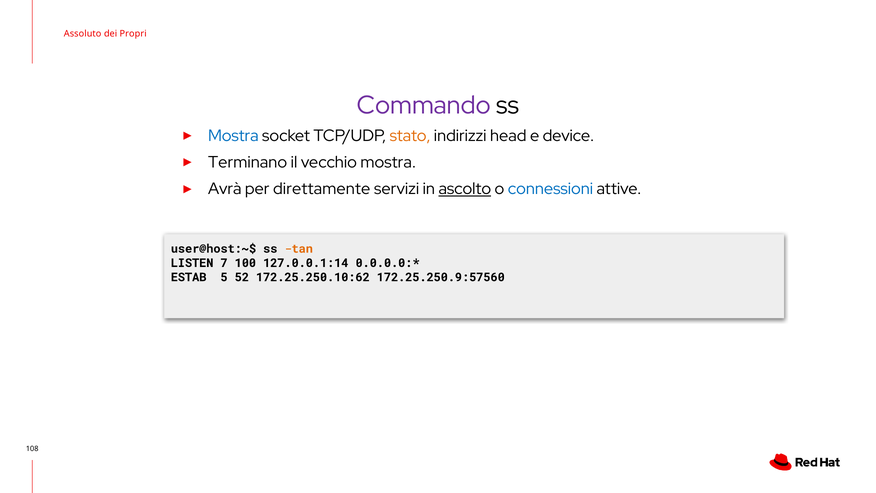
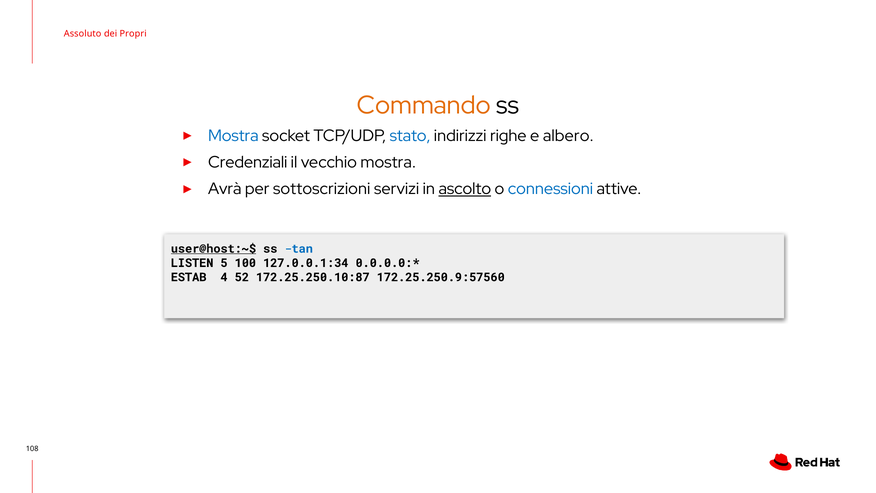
Commando colour: purple -> orange (424, 105)
stato colour: orange -> blue (410, 136)
head: head -> righe (508, 136)
device: device -> albero (568, 136)
Terminano: Terminano -> Credenziali (248, 162)
direttamente: direttamente -> sottoscrizioni (322, 189)
user@host:~$ underline: none -> present (213, 249)
tan colour: orange -> blue (299, 249)
7: 7 -> 5 (224, 263)
127.0.0.1:14: 127.0.0.1:14 -> 127.0.0.1:34 (306, 263)
5: 5 -> 4 (224, 277)
172.25.250.10:62: 172.25.250.10:62 -> 172.25.250.10:87 (313, 277)
